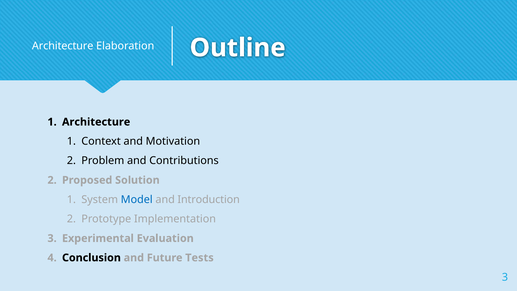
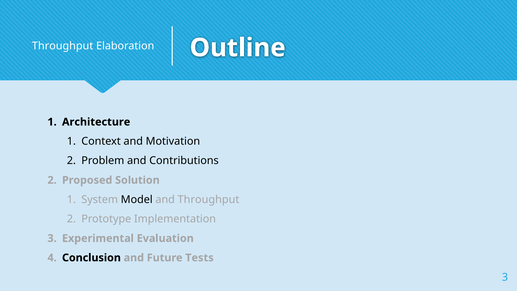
Architecture: Architecture -> Throughput (63, 46)
Model colour: blue -> black (137, 199)
and Introduction: Introduction -> Throughput (209, 199)
